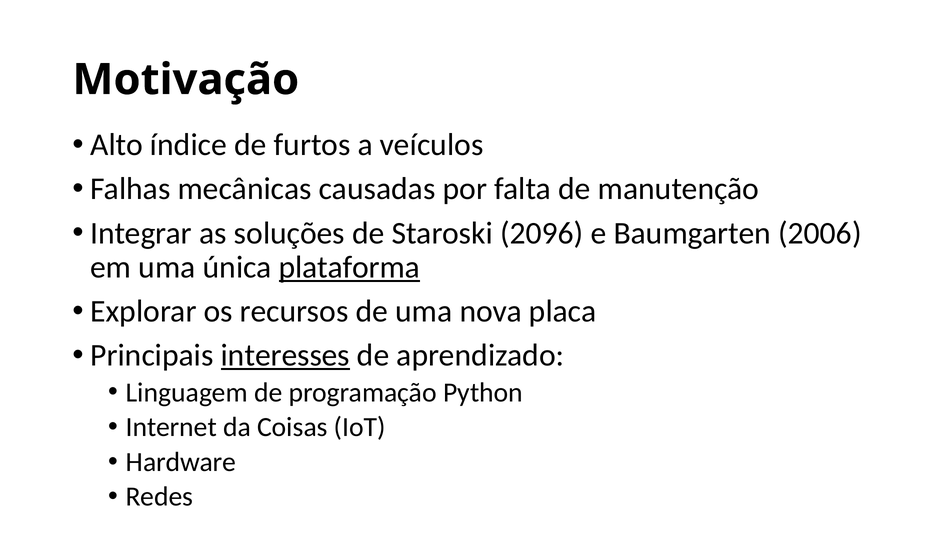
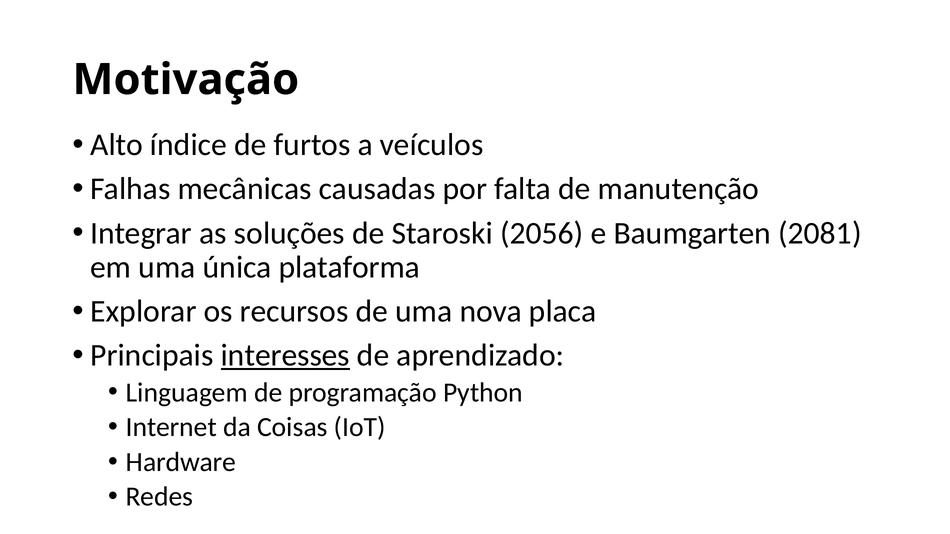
2096: 2096 -> 2056 (542, 233)
2006: 2006 -> 2081 (820, 233)
plataforma underline: present -> none (349, 267)
